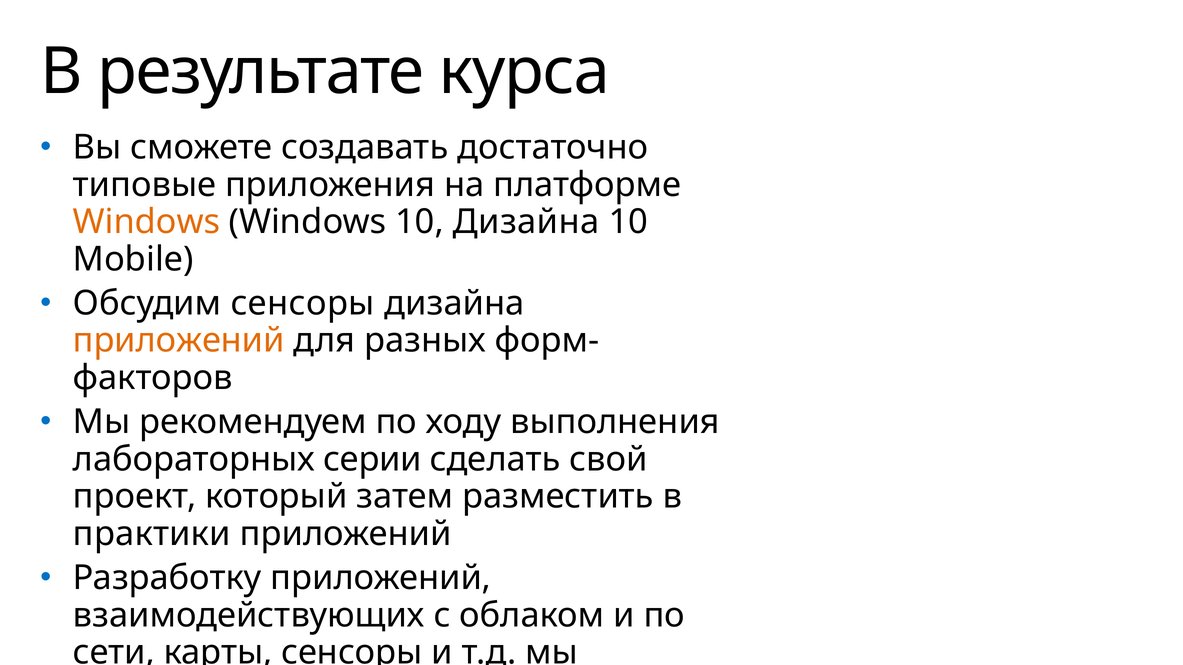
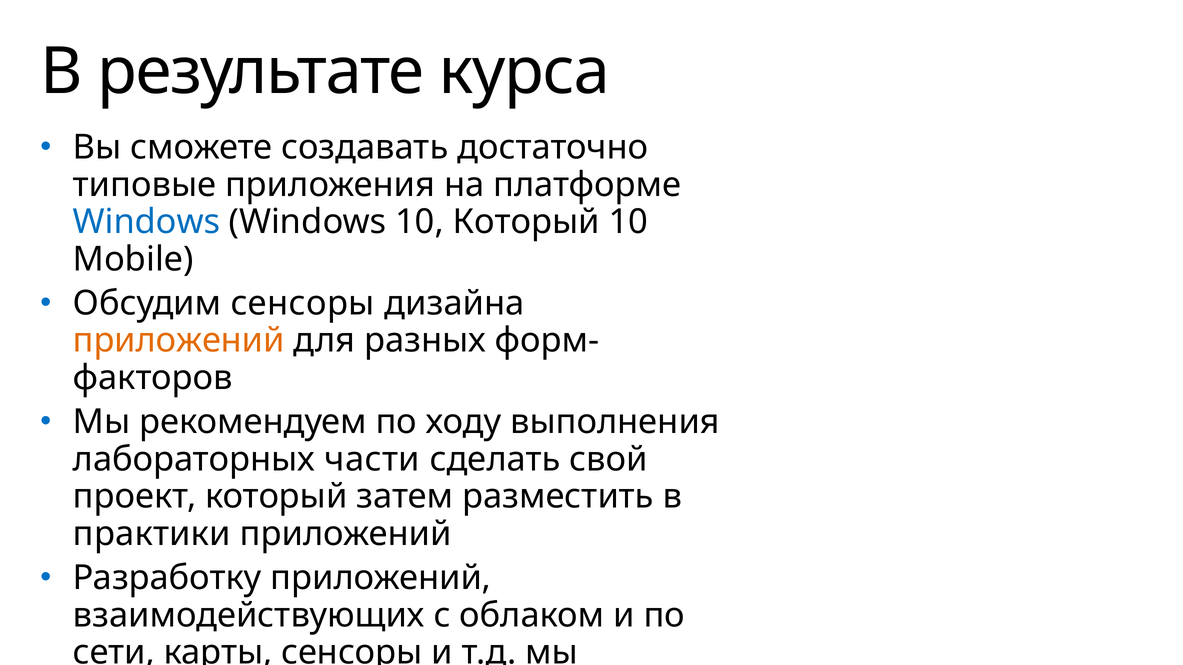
Windows colour: orange -> blue (147, 222)
10 Дизайна: Дизайна -> Который (526, 222)
лабораторных серии: серии -> части (372, 460)
